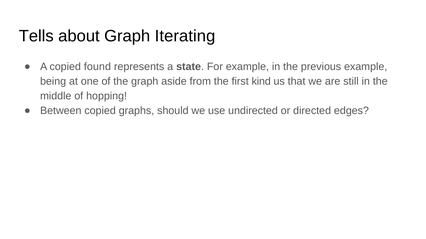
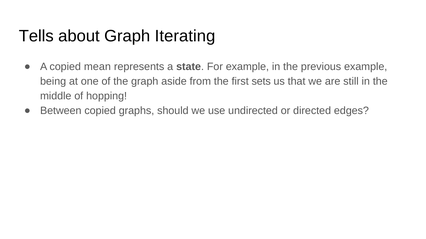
found: found -> mean (97, 67)
kind: kind -> sets (261, 82)
